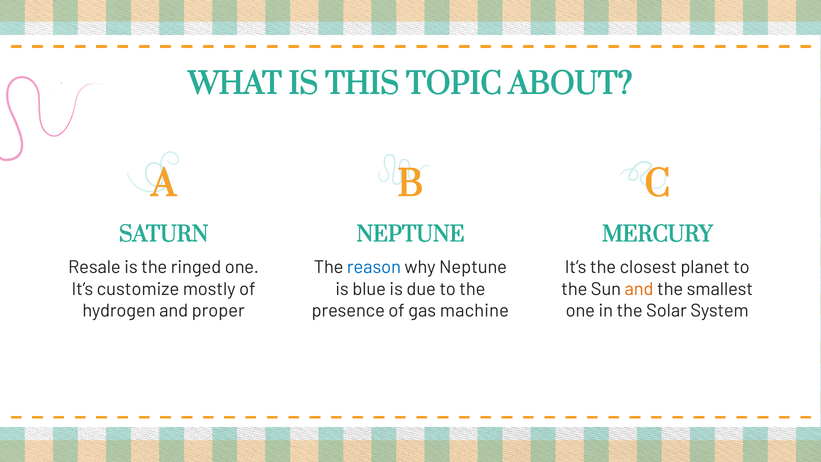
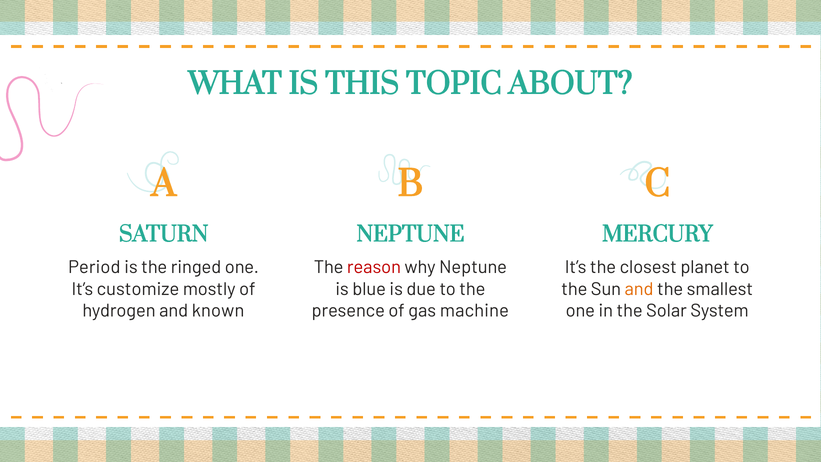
Resale: Resale -> Period (94, 267)
reason colour: blue -> red (374, 267)
proper: proper -> known (218, 311)
